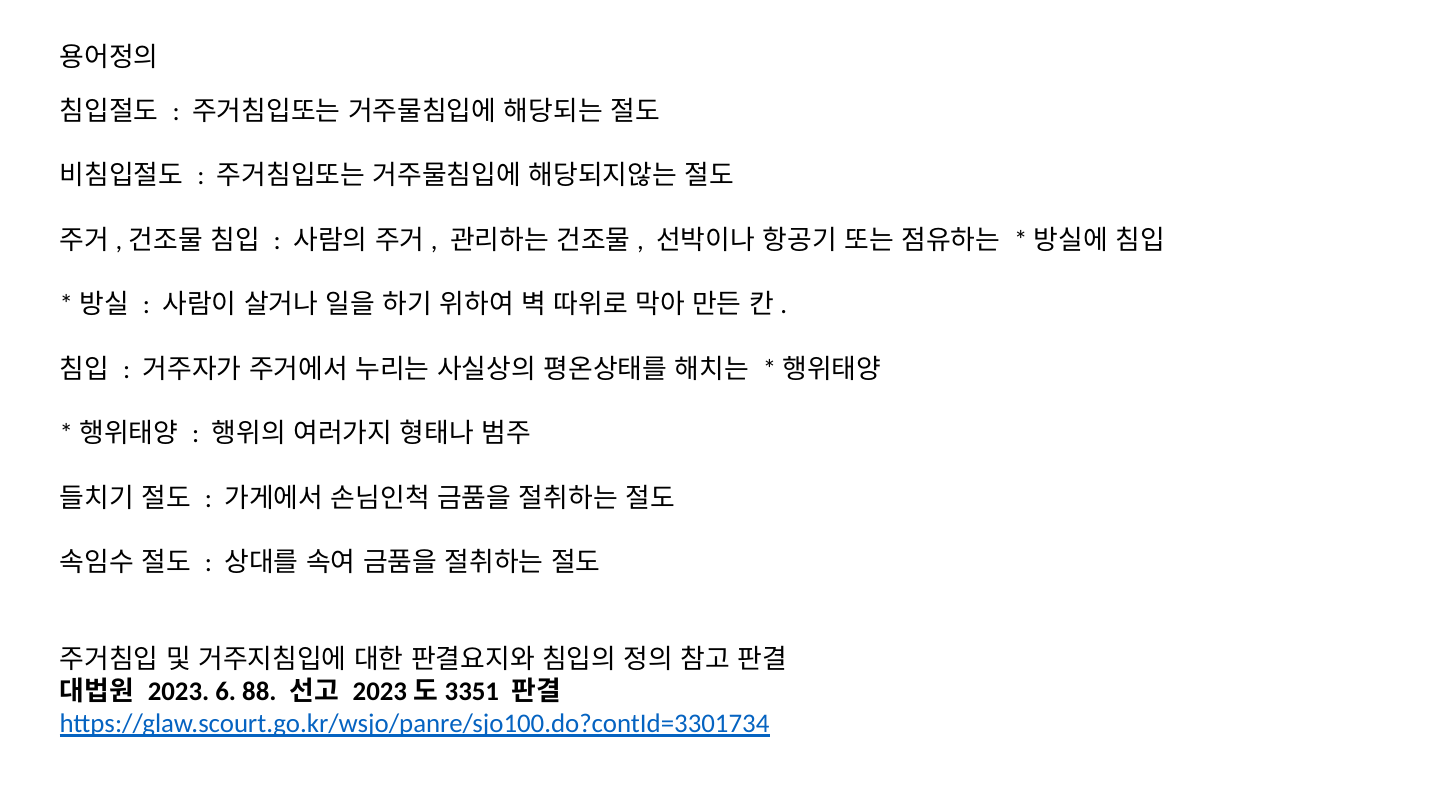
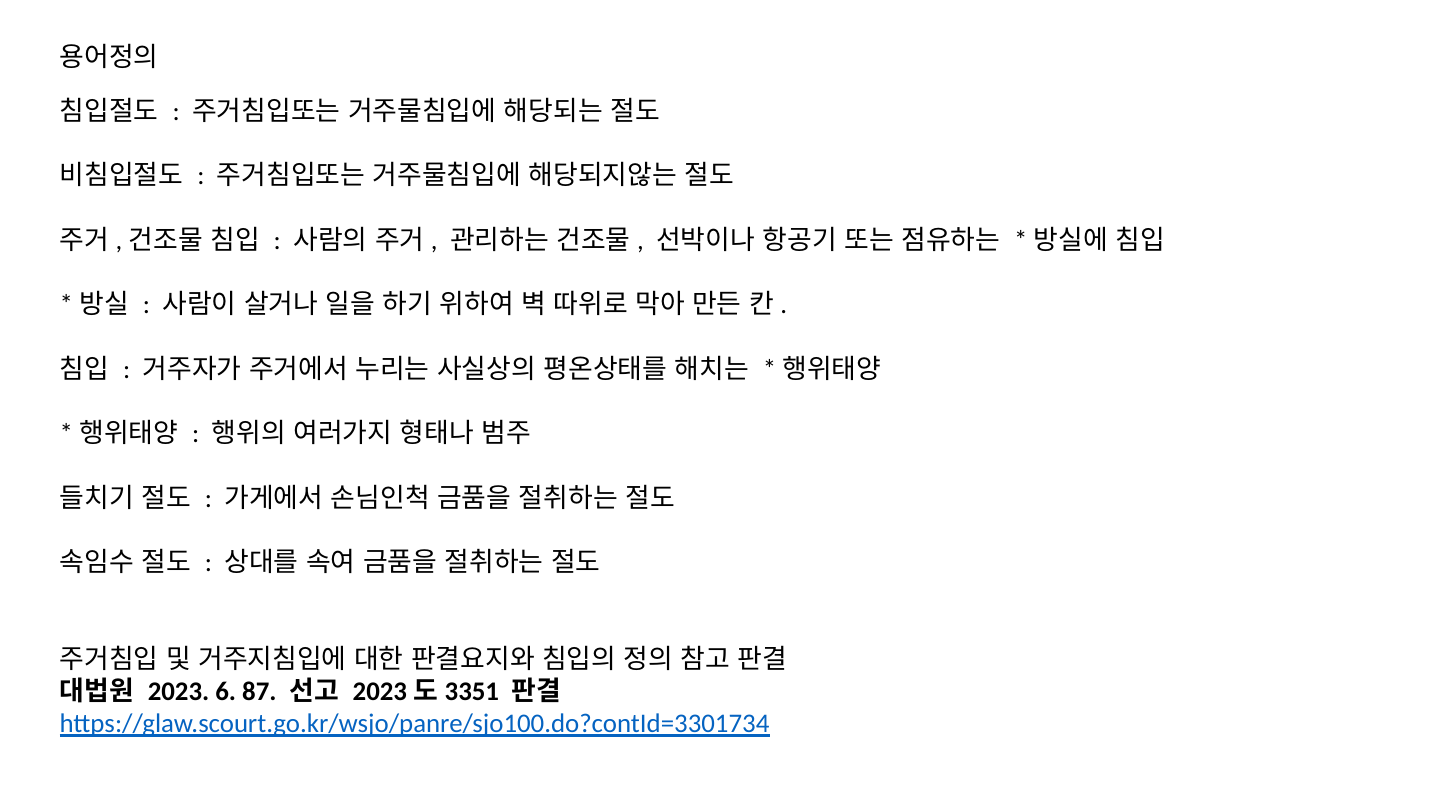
88: 88 -> 87 (259, 692)
